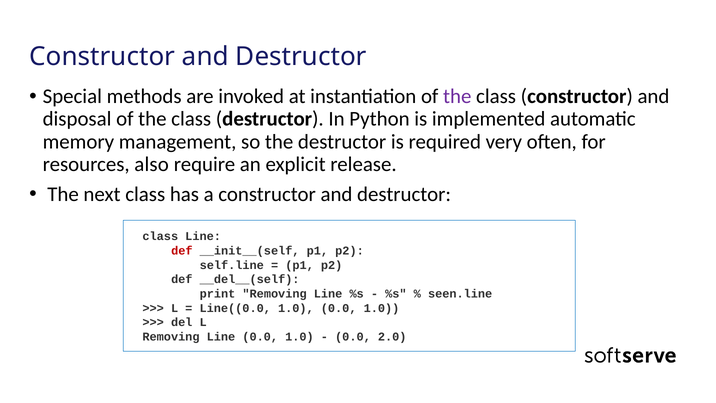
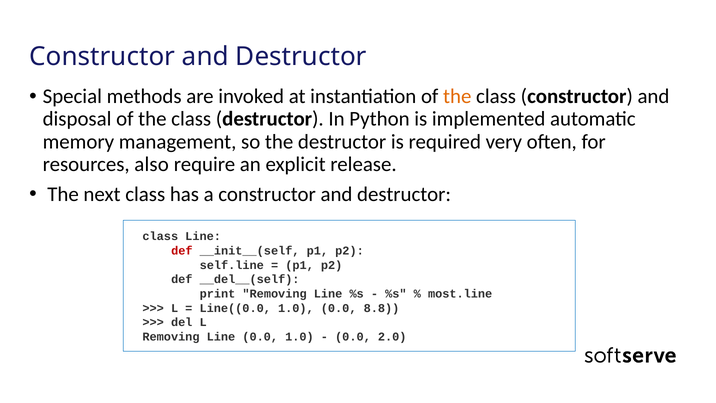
the colour: purple -> orange (457, 96)
seen.line: seen.line -> most.line (460, 294)
1.0 0.0 1.0: 1.0 -> 8.8 (382, 308)
